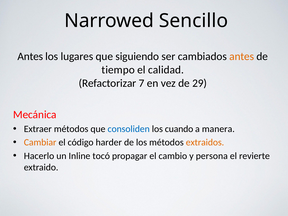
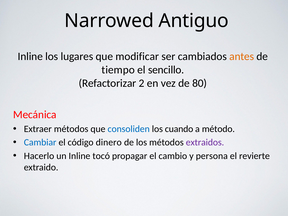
Sencillo: Sencillo -> Antiguo (194, 21)
Antes: Antes -> Inline (30, 56)
siguiendo: siguiendo -> modificar (137, 56)
calidad: calidad -> sencillo (166, 70)
7: 7 -> 2 (142, 83)
29: 29 -> 80 (200, 83)
manera: manera -> método (218, 129)
Cambiar colour: orange -> blue (40, 142)
harder: harder -> dinero (109, 142)
extraidos colour: orange -> purple (205, 142)
